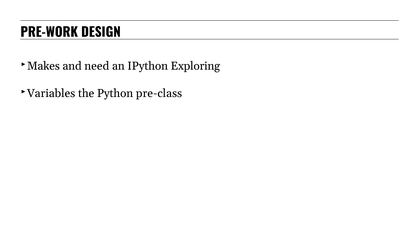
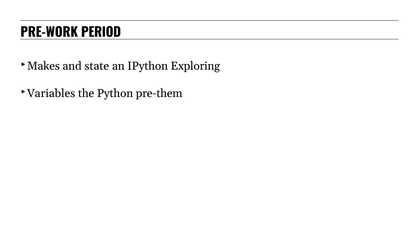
DESIGN: DESIGN -> PERIOD (101, 33)
need: need -> state (97, 66)
pre-class: pre-class -> pre-them (159, 94)
